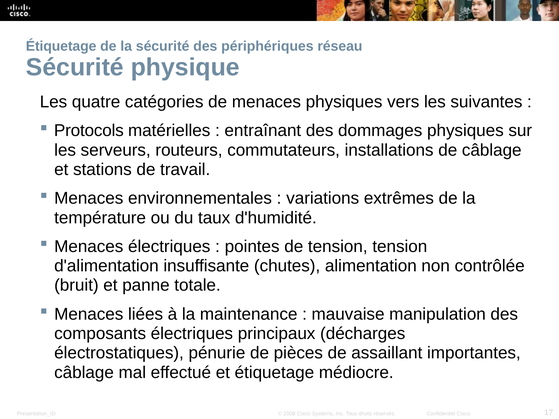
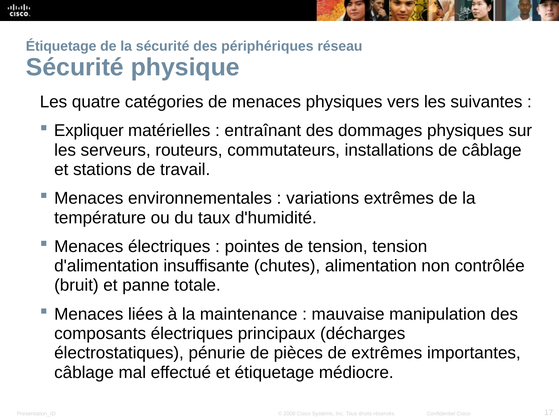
Protocols: Protocols -> Expliquer (89, 131)
de assaillant: assaillant -> extrêmes (387, 353)
